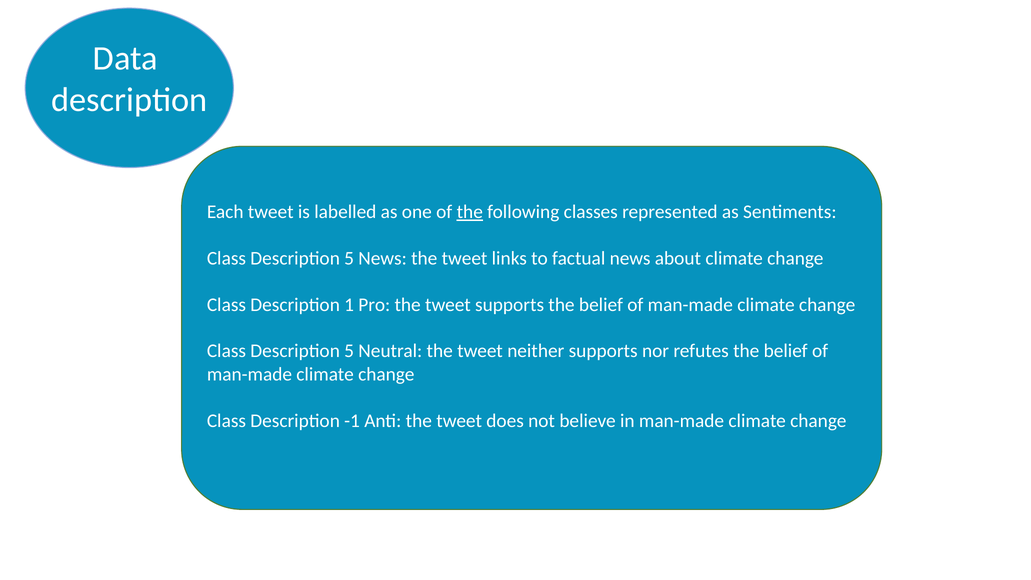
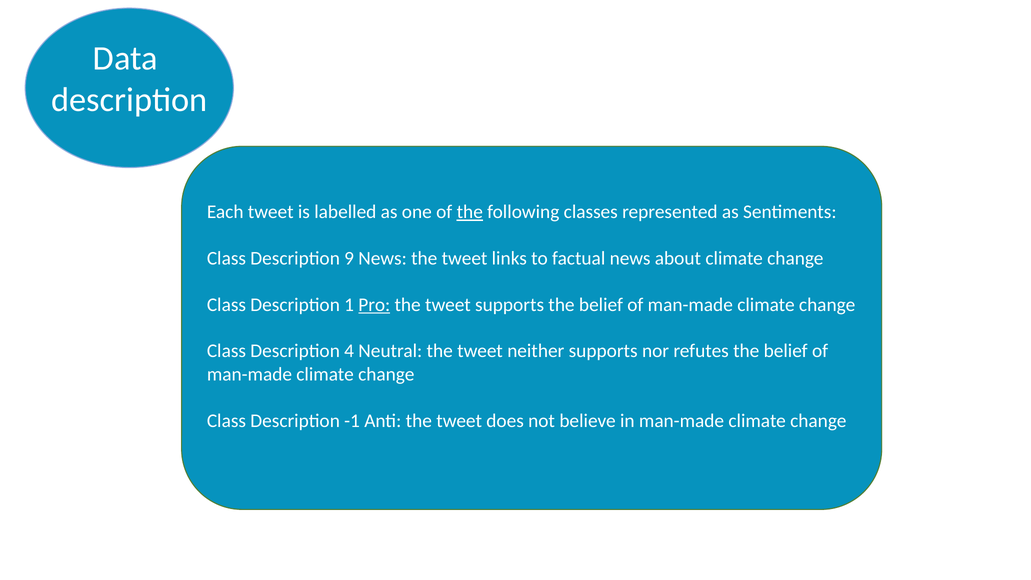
5: 5 -> 9 (349, 258)
Pro underline: none -> present (374, 305)
5: 5 -> 4 (349, 351)
